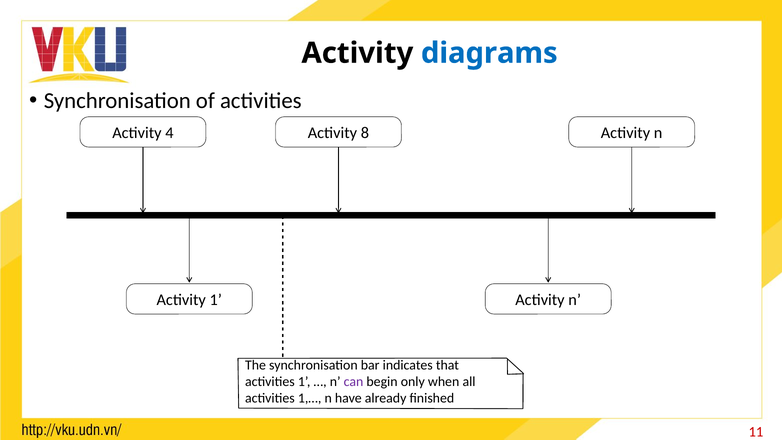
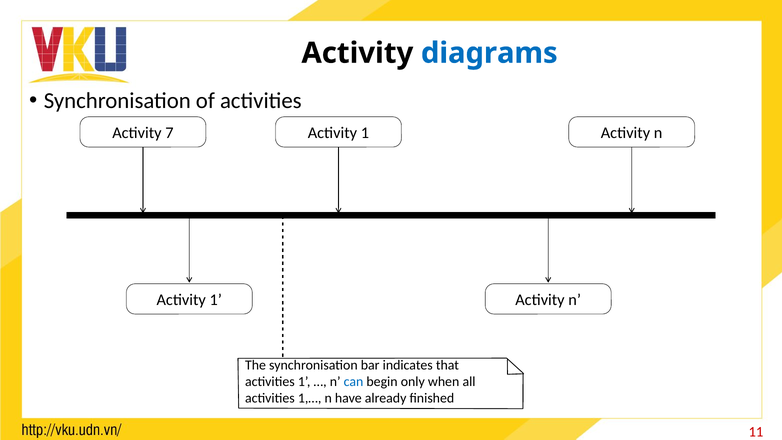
4: 4 -> 7 (169, 133)
8: 8 -> 1 (365, 133)
can colour: purple -> blue (353, 382)
